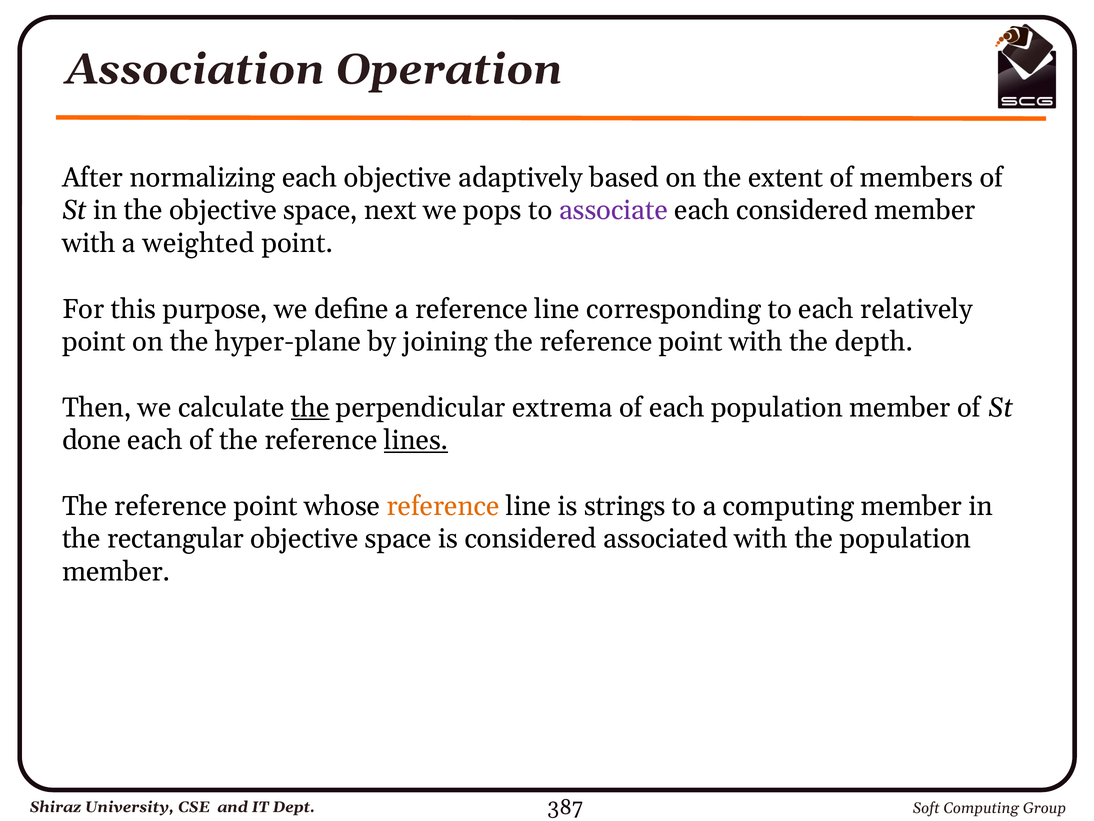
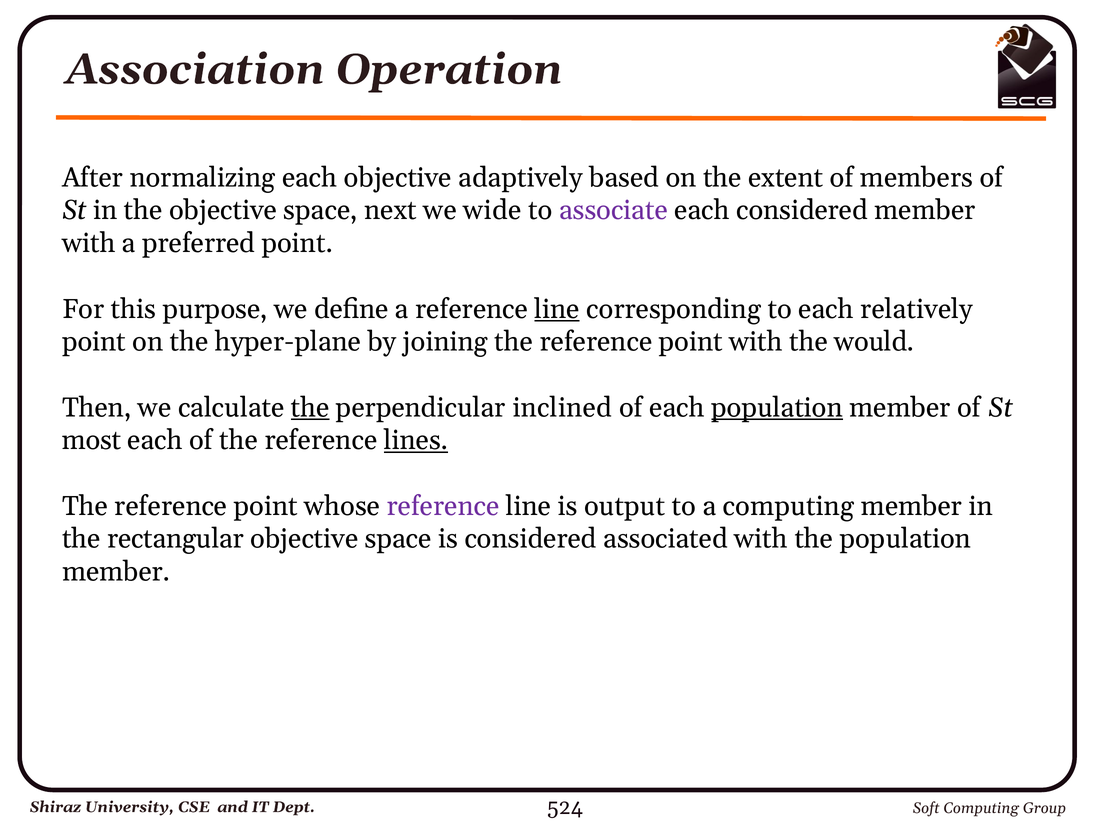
pops: pops -> wide (492, 210)
weighted: weighted -> preferred (199, 243)
line underline: none -> present (557, 309)
depth: depth -> would (874, 342)
extrema: extrema -> inclined (562, 407)
population underline: none -> present (777, 407)
done: done -> most (92, 440)
reference colour: orange -> purple (443, 506)
strings: strings -> output (625, 506)
387: 387 -> 524 (565, 807)
